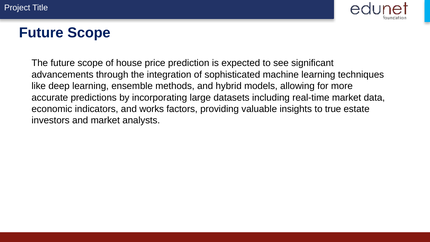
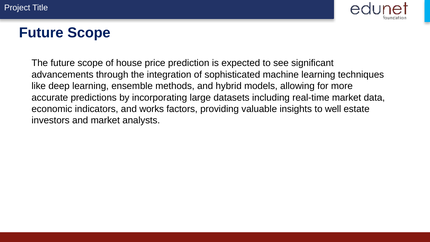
true: true -> well (333, 109)
